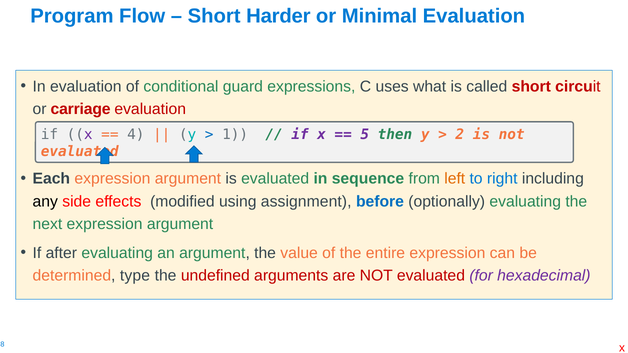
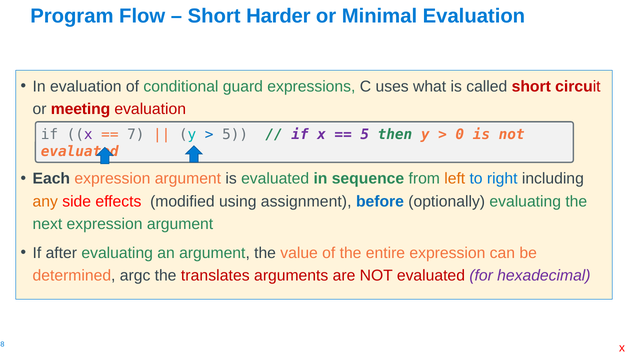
carriage: carriage -> meeting (81, 109)
4: 4 -> 7 (136, 135)
1: 1 -> 5 (235, 135)
2: 2 -> 0 (460, 135)
any colour: black -> orange (45, 201)
type: type -> argc (135, 276)
undefined: undefined -> translates (215, 276)
